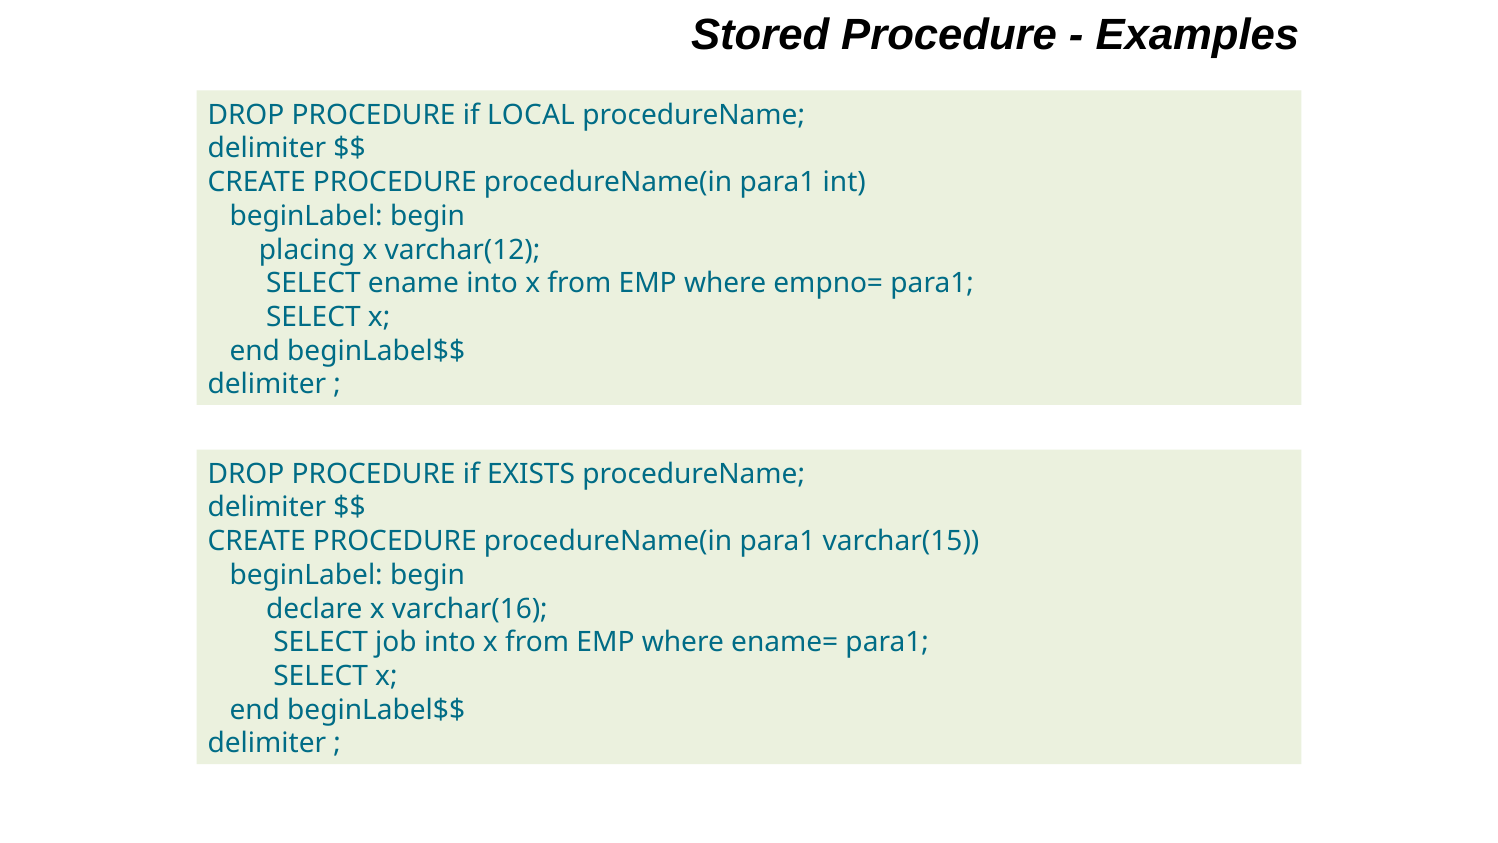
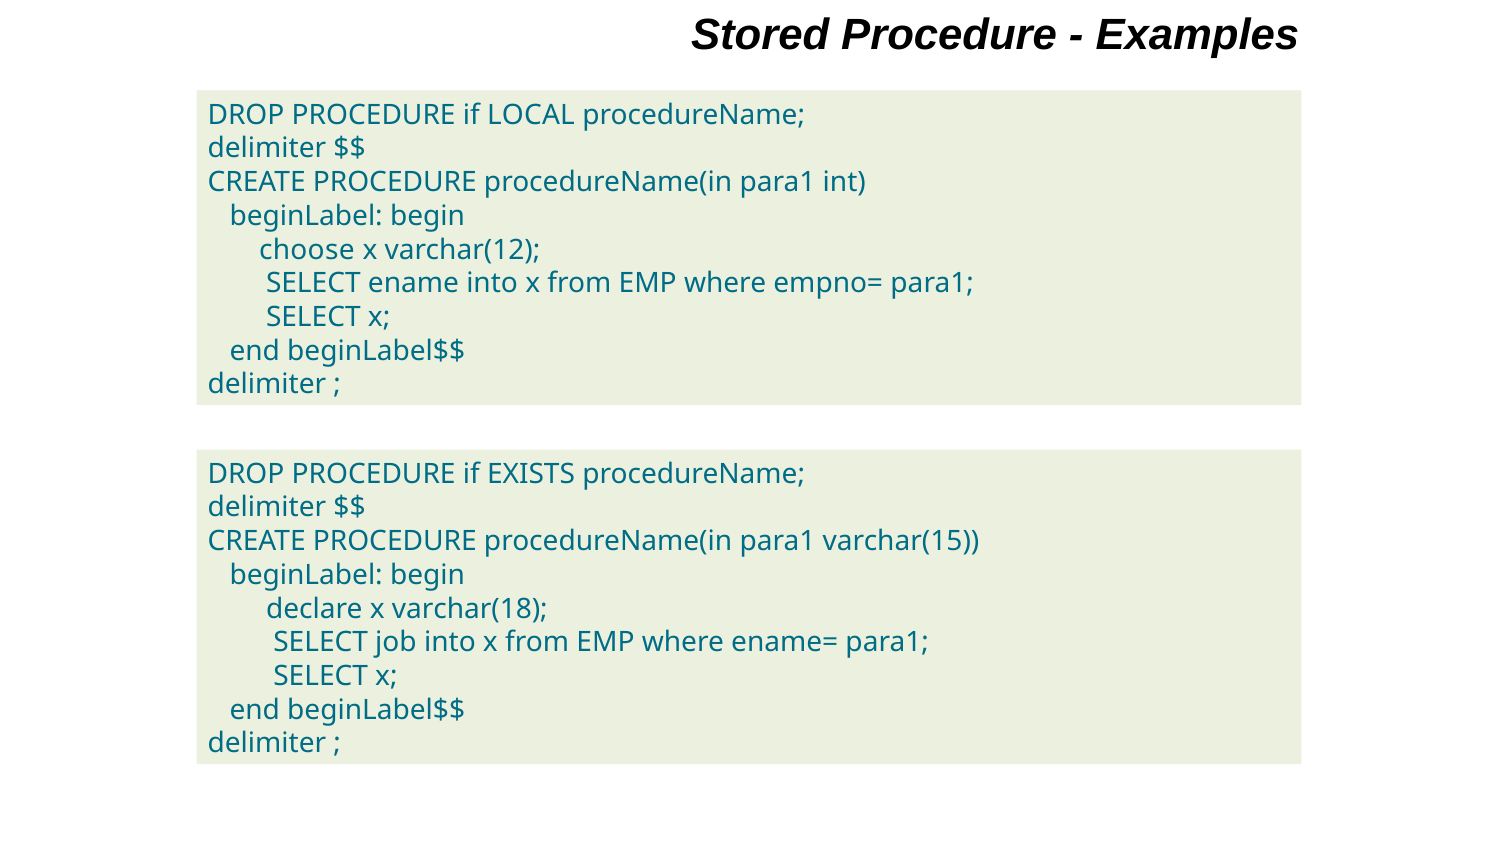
placing: placing -> choose (307, 250)
varchar(16: varchar(16 -> varchar(18 (470, 609)
